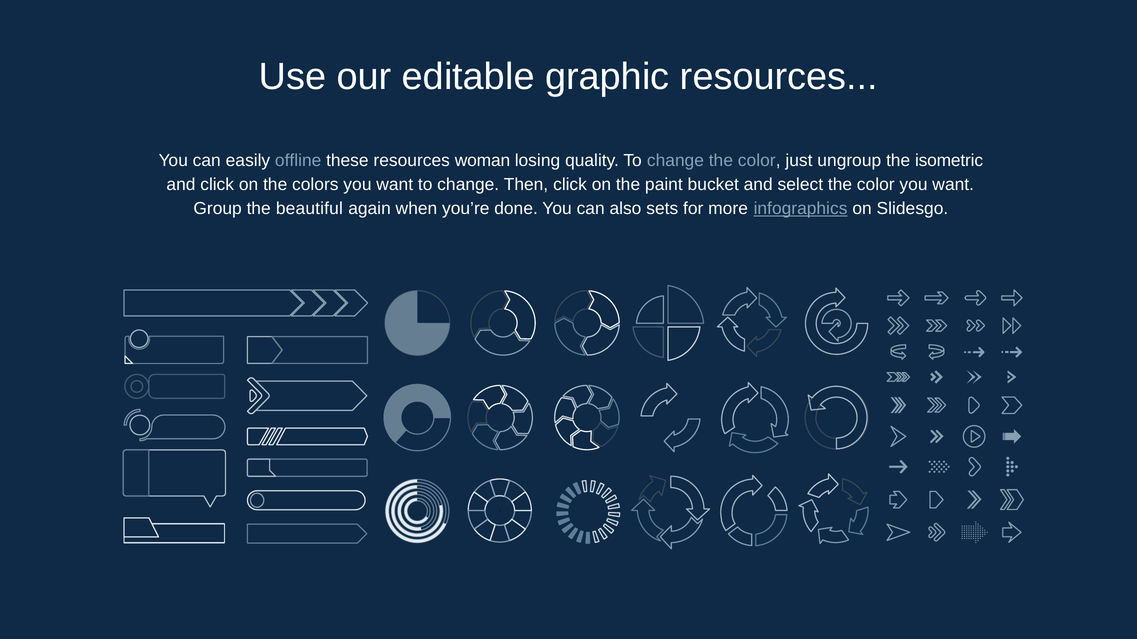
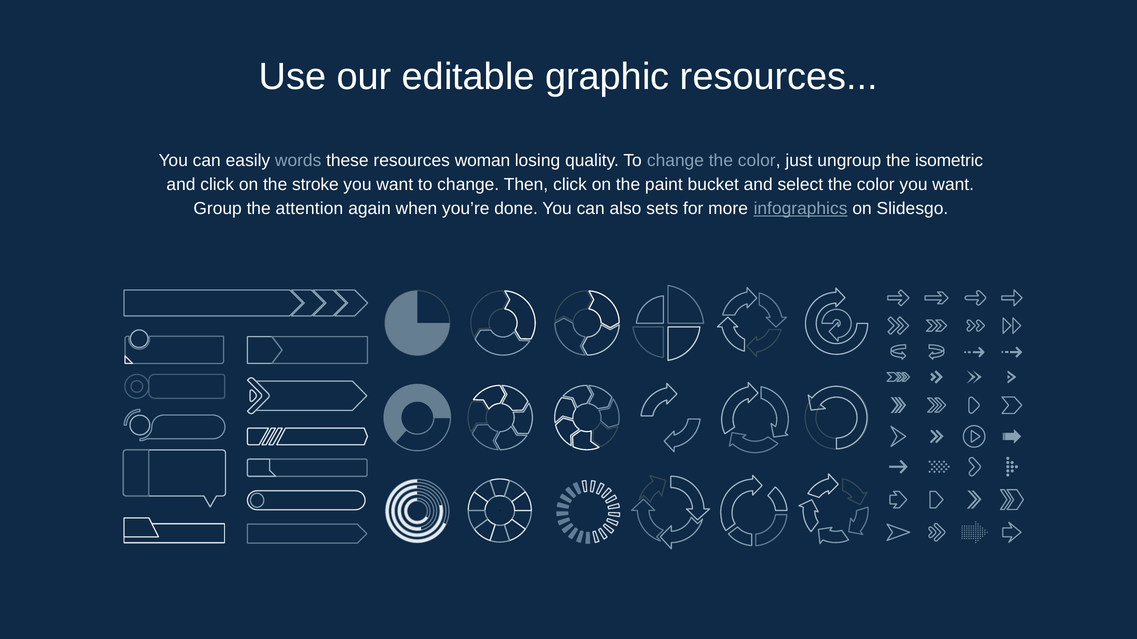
offline: offline -> words (298, 161)
colors: colors -> stroke (315, 185)
beautiful: beautiful -> attention (309, 209)
